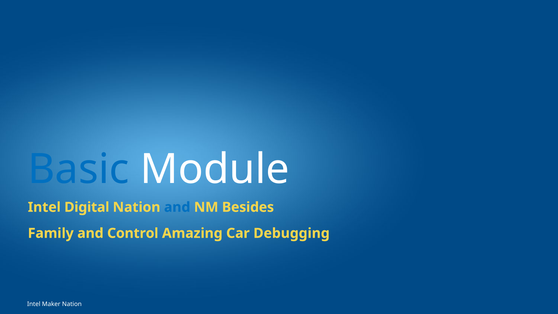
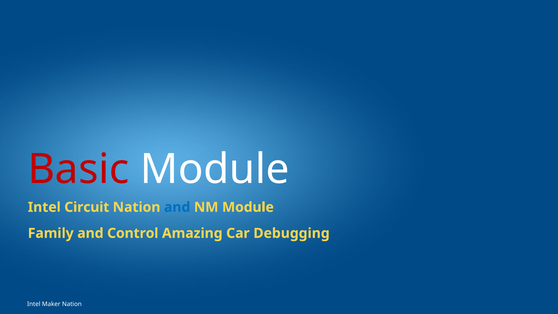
Basic colour: blue -> red (79, 169)
Digital: Digital -> Circuit (87, 207)
NM Besides: Besides -> Module (248, 207)
